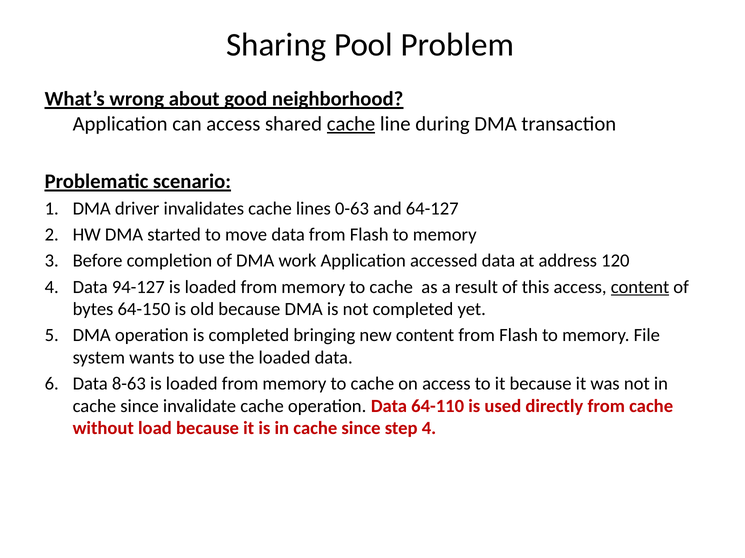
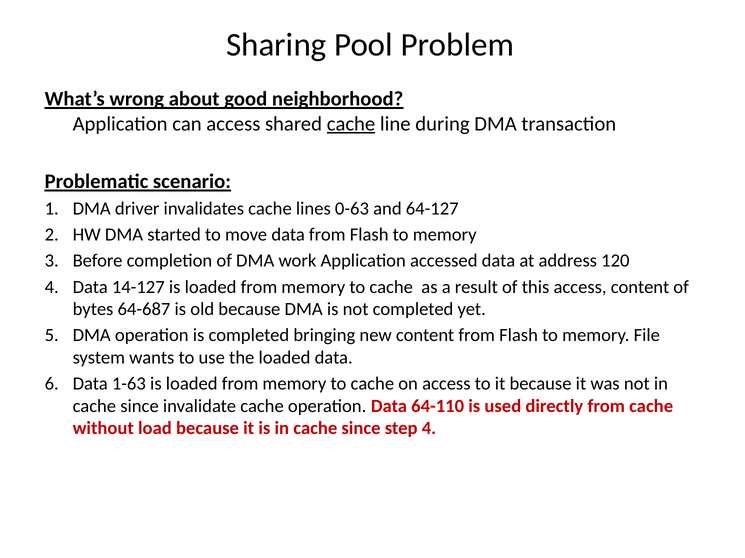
94-127: 94-127 -> 14-127 (138, 287)
content underline: present -> none (640, 287)
64-150: 64-150 -> 64-687 (144, 310)
8-63: 8-63 -> 1-63 (129, 384)
